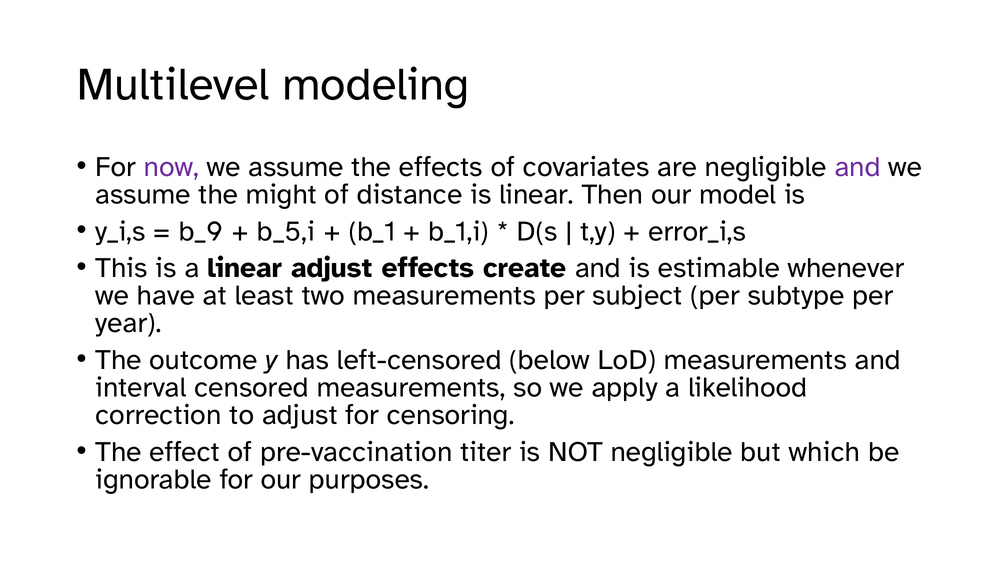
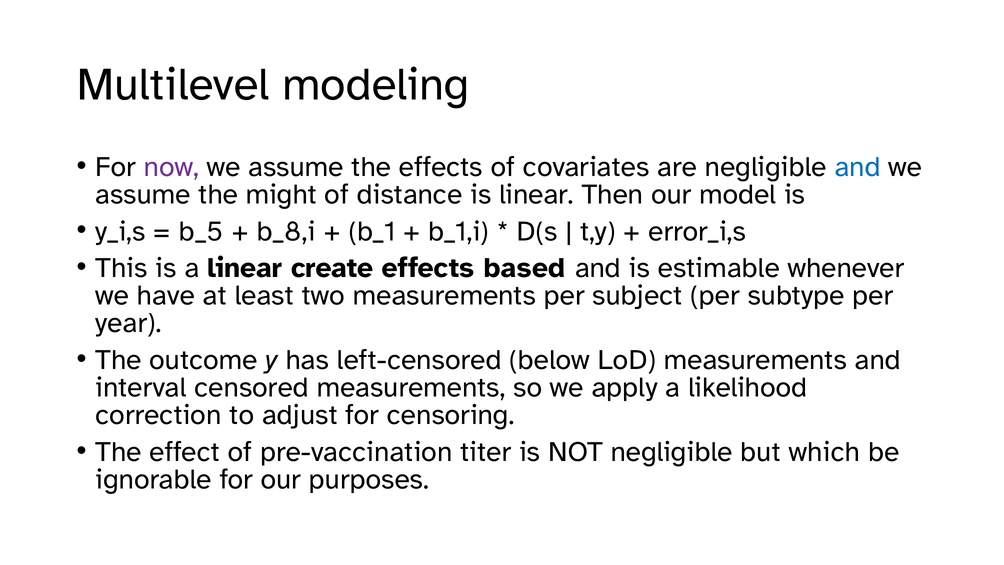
and colour: purple -> blue (858, 167)
b_9: b_9 -> b_5 (201, 231)
b_5,i: b_5,i -> b_8,i (286, 231)
linear adjust: adjust -> create (332, 268)
create: create -> based (525, 268)
